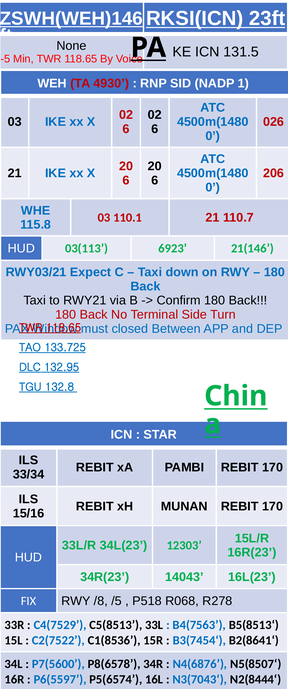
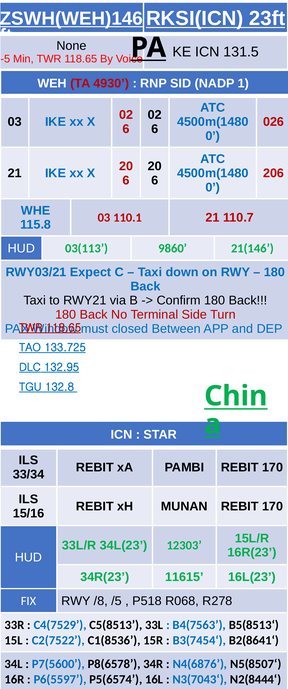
6923: 6923 -> 9860 (173, 248)
14043: 14043 -> 11615 (184, 577)
